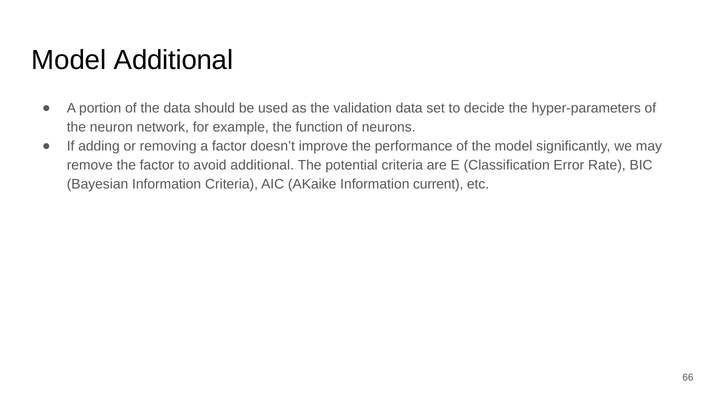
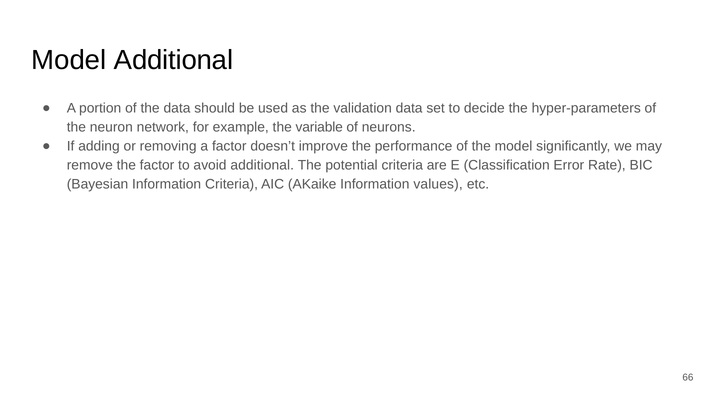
function: function -> variable (319, 127)
current: current -> values (438, 184)
